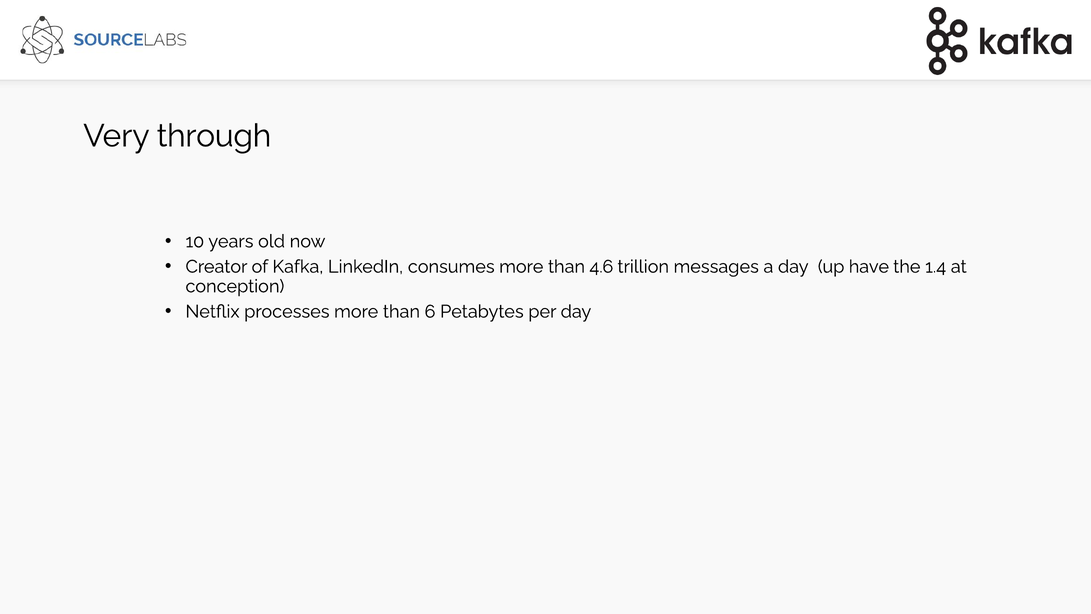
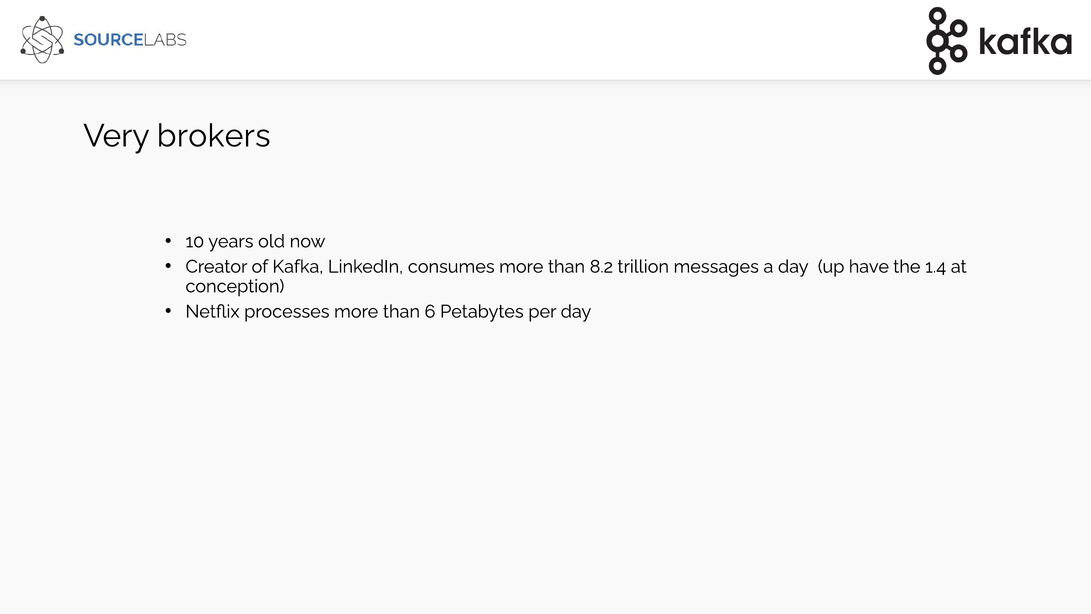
through: through -> brokers (214, 136)
4.6: 4.6 -> 8.2 (601, 267)
